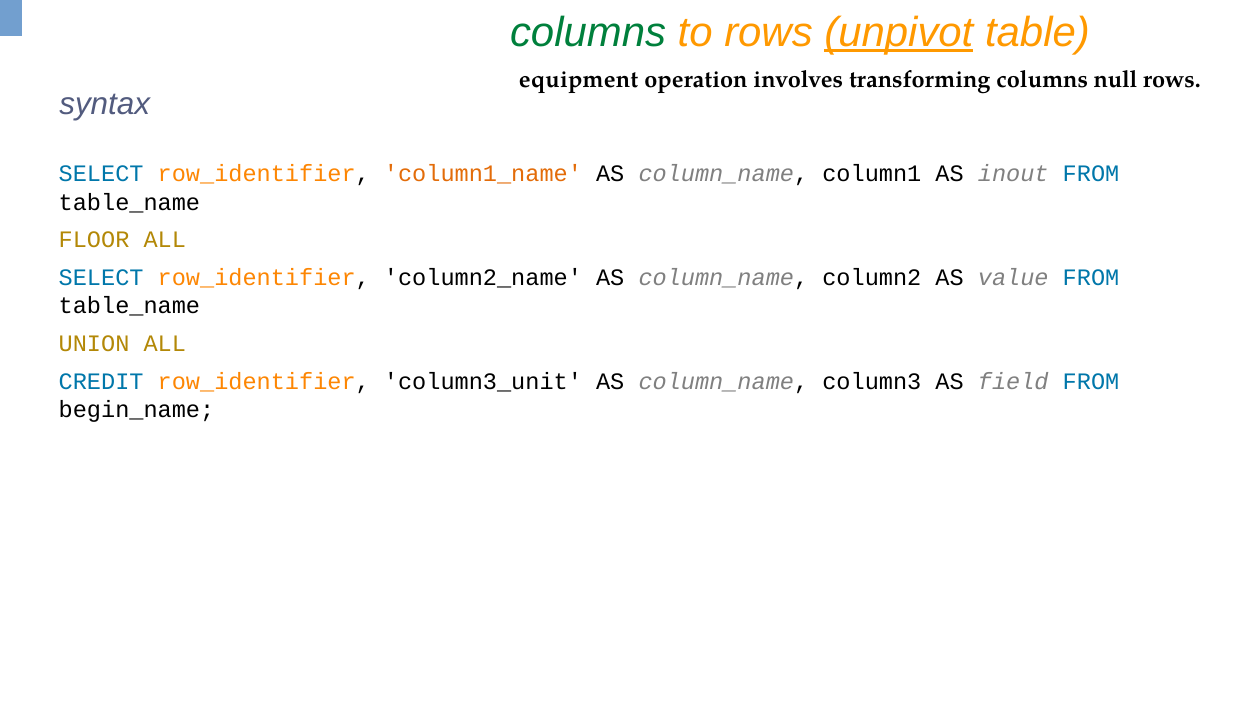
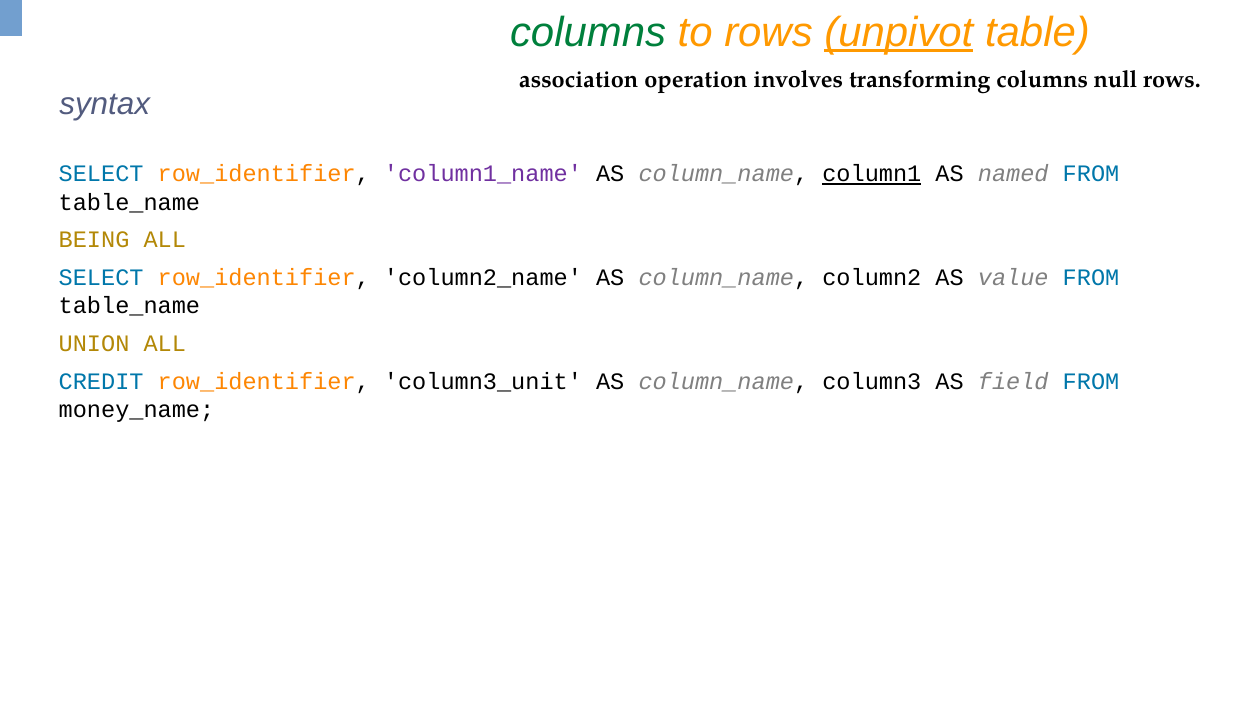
equipment: equipment -> association (579, 80)
column1_name colour: orange -> purple (483, 174)
column1 underline: none -> present (872, 174)
inout: inout -> named (1013, 174)
FLOOR: FLOOR -> BEING (94, 240)
begin_name: begin_name -> money_name (136, 410)
